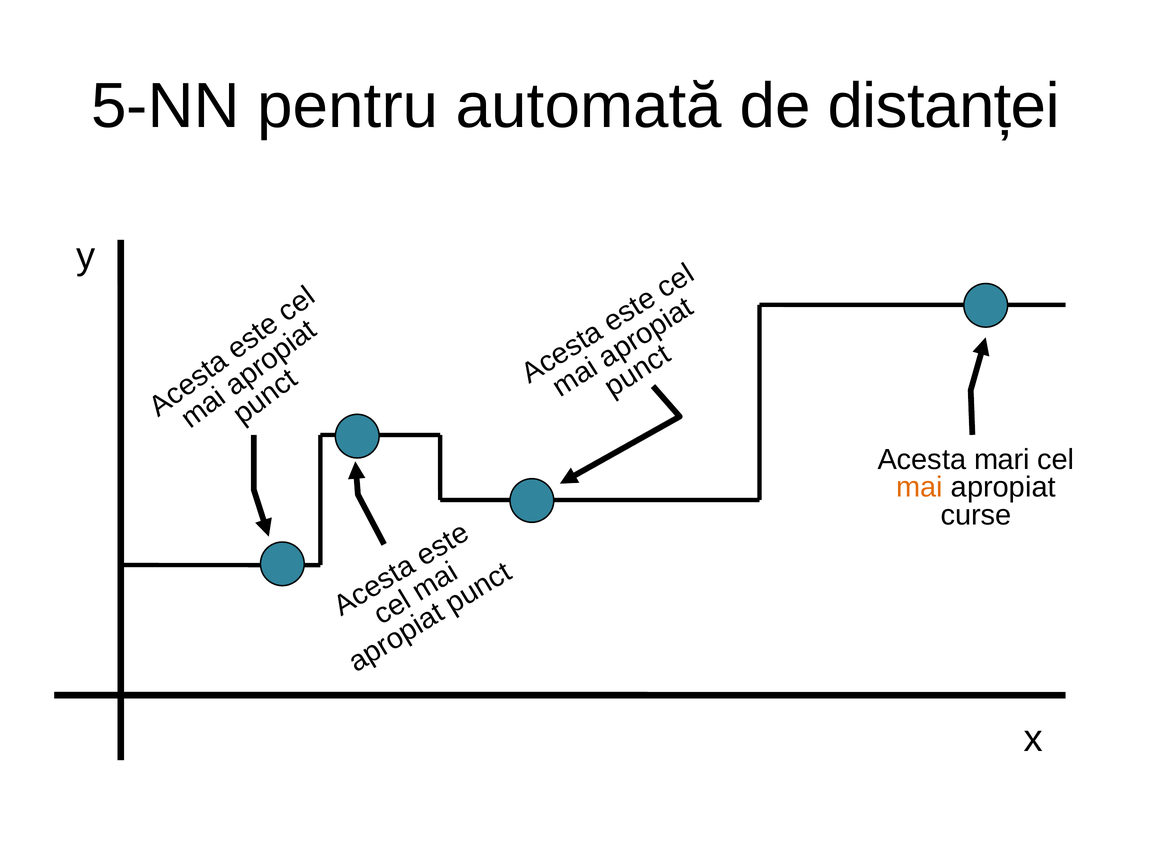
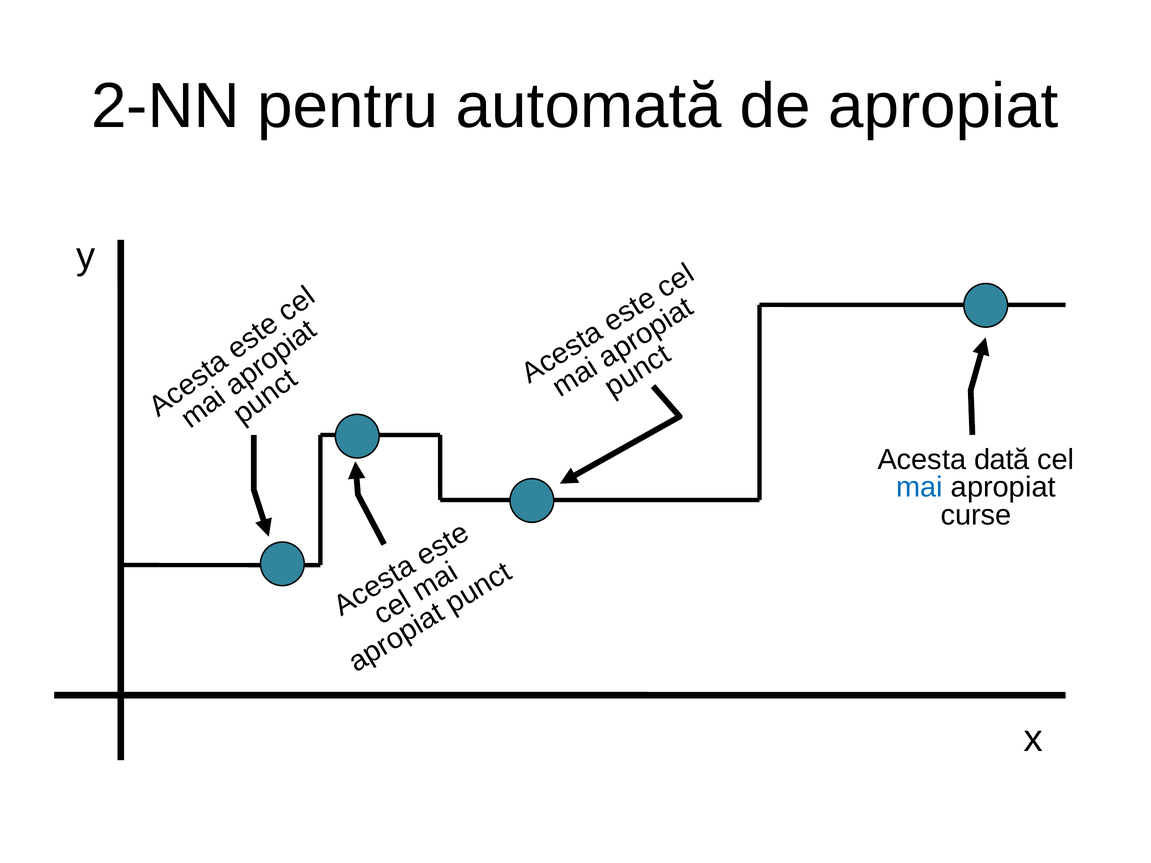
5-NN: 5-NN -> 2-NN (165, 106)
de distanței: distanței -> apropiat (943, 106)
mari: mari -> dată (1002, 460)
mai colour: orange -> blue (919, 487)
